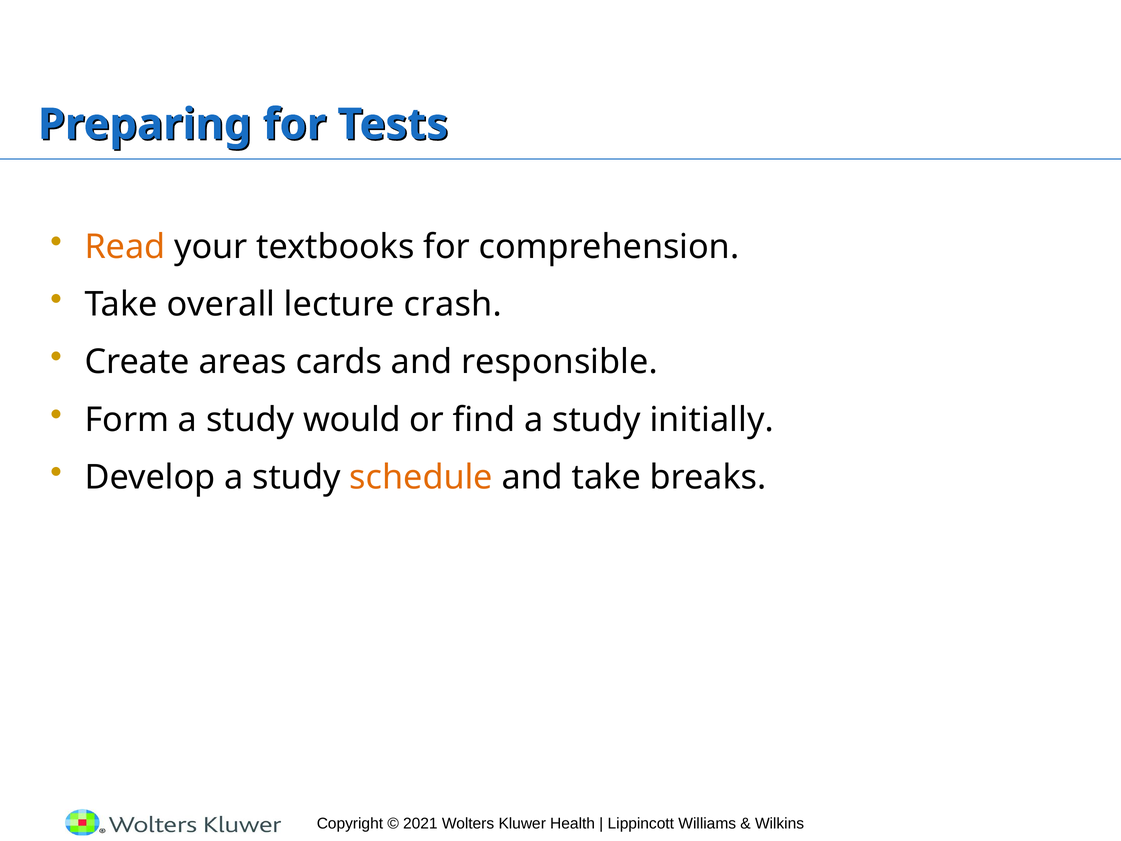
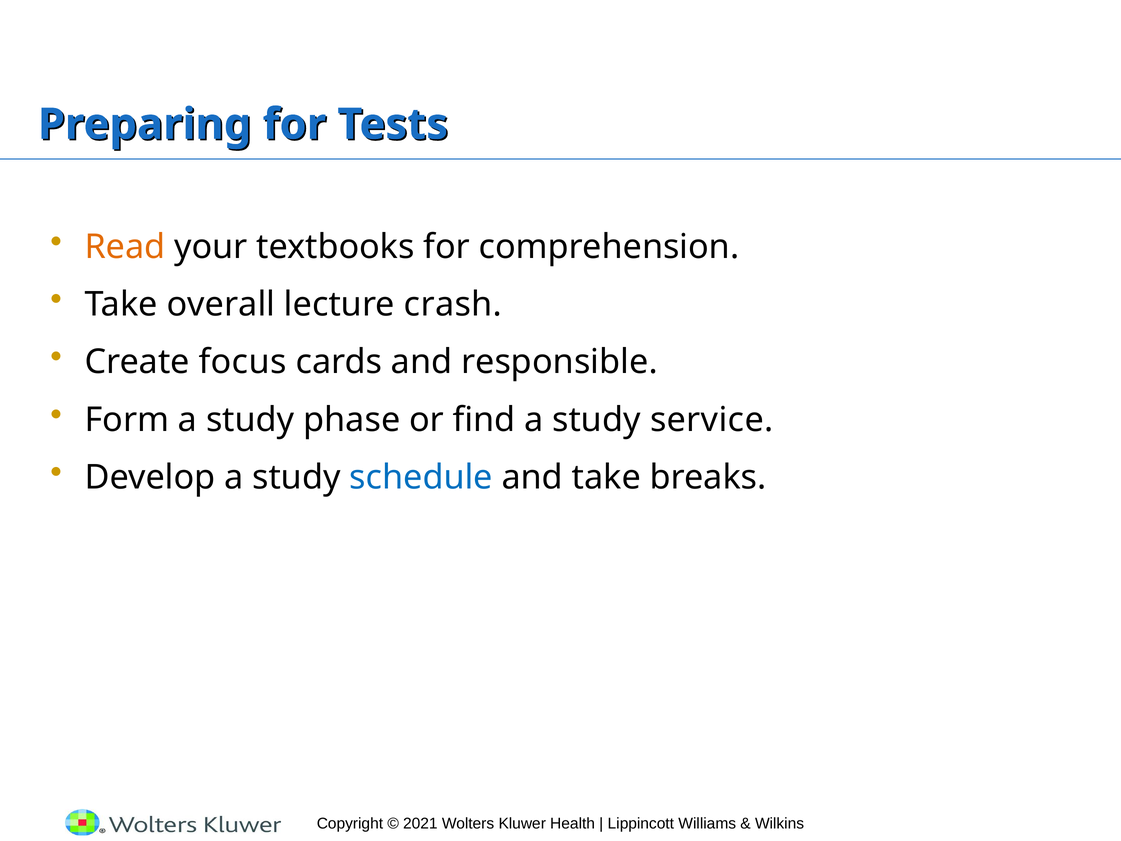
areas: areas -> focus (243, 362)
would: would -> phase (352, 420)
initially: initially -> service (712, 420)
schedule colour: orange -> blue (421, 477)
